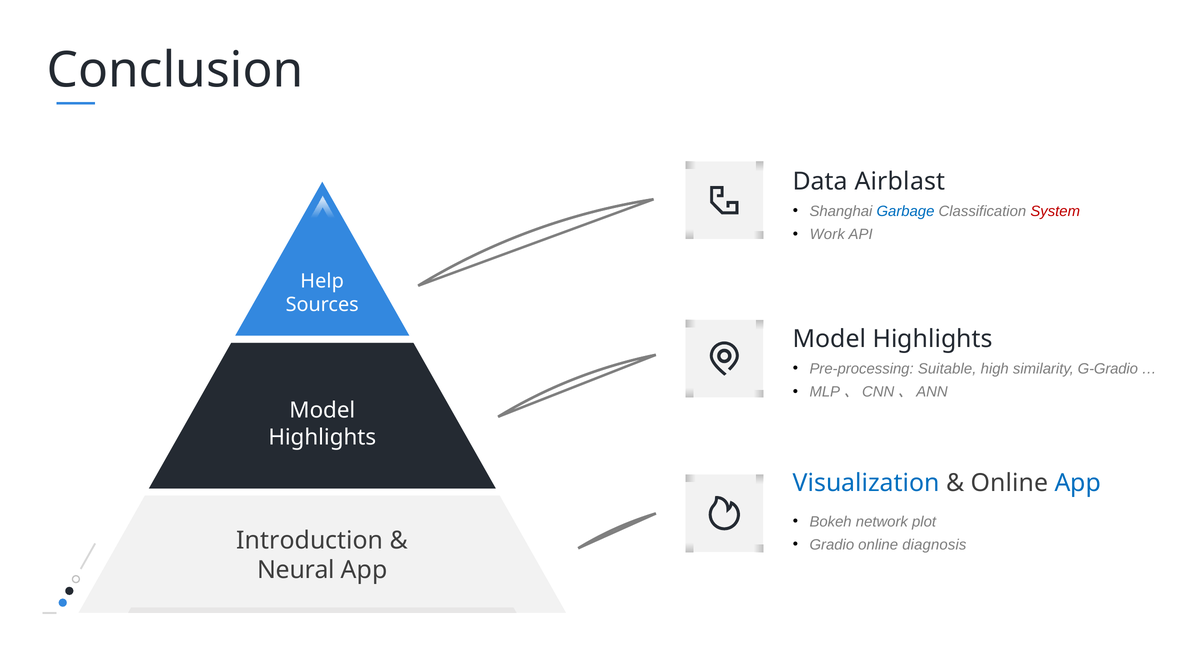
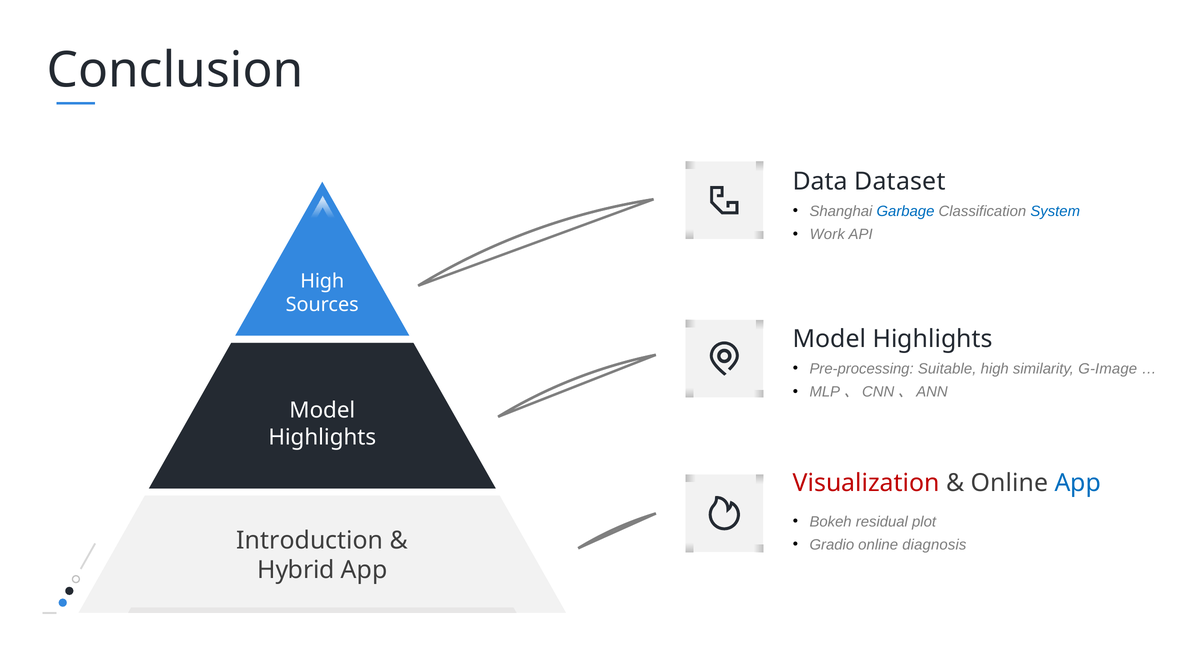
Airblast: Airblast -> Dataset (900, 182)
System colour: red -> blue (1055, 211)
Help: Help -> High (322, 281)
G-Gradio: G-Gradio -> G-Image (1108, 369)
Visualization colour: blue -> red (866, 483)
network: network -> residual (882, 522)
Neural: Neural -> Hybrid (296, 570)
